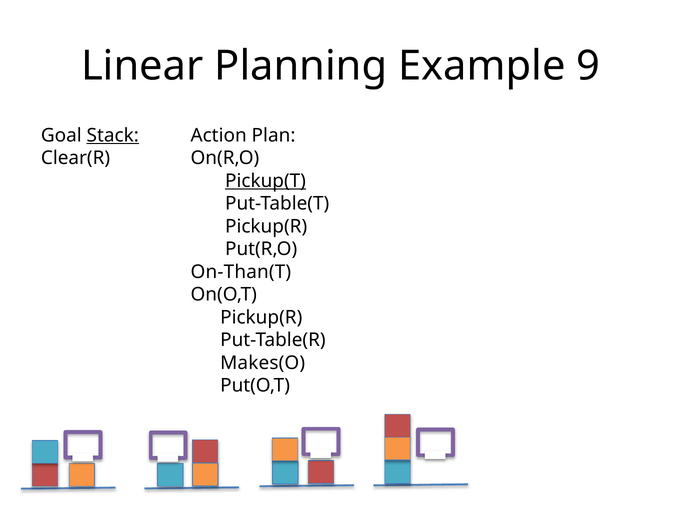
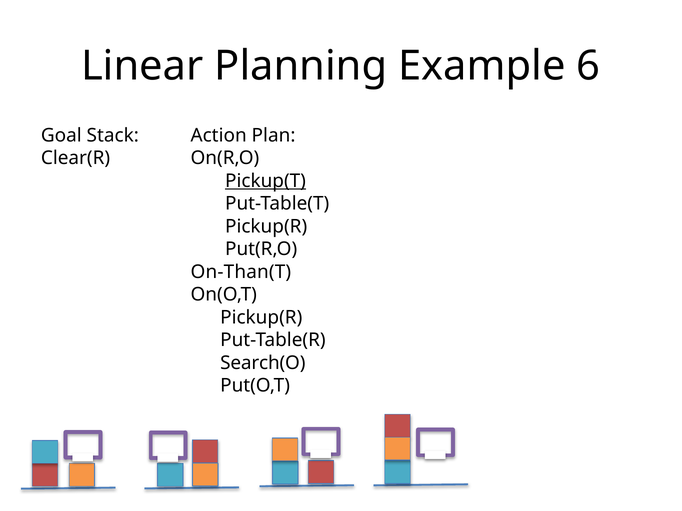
9: 9 -> 6 (588, 66)
Stack underline: present -> none (113, 135)
Makes(O: Makes(O -> Search(O (263, 363)
